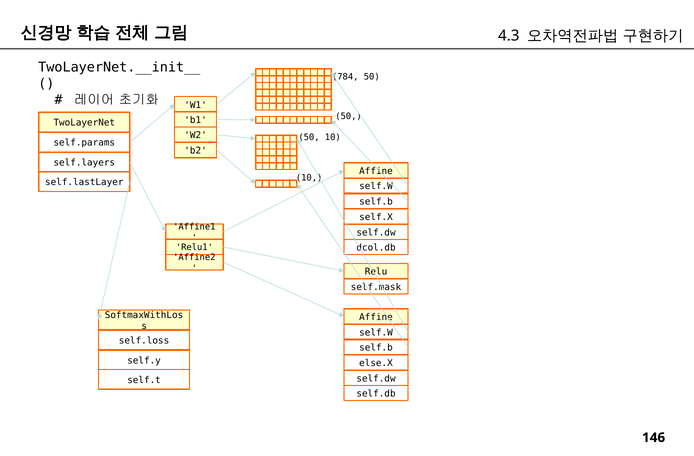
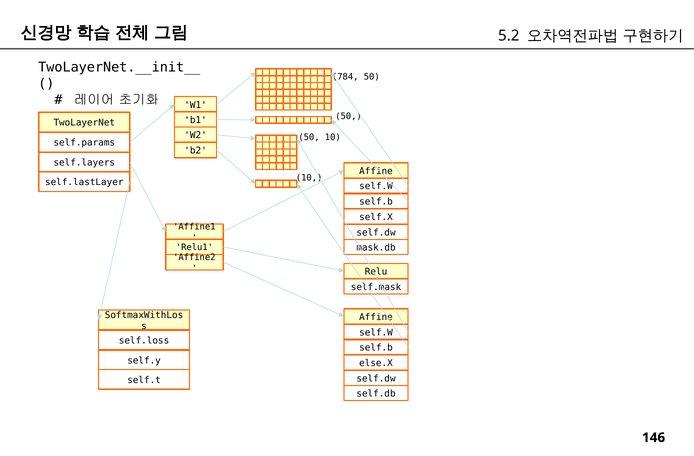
4.3: 4.3 -> 5.2 (509, 36)
dcol.db: dcol.db -> mask.db (376, 248)
